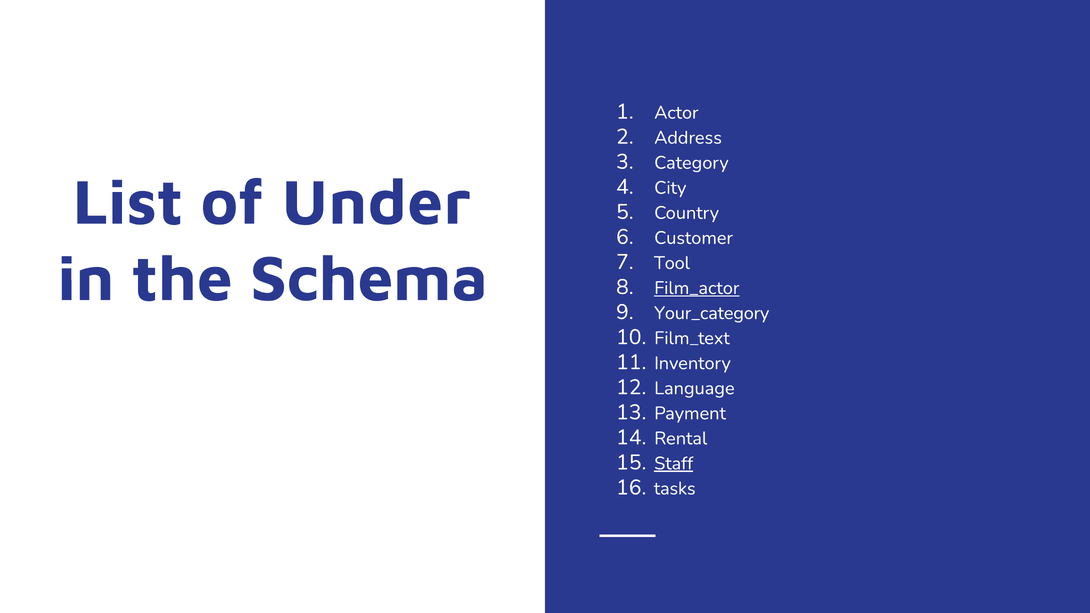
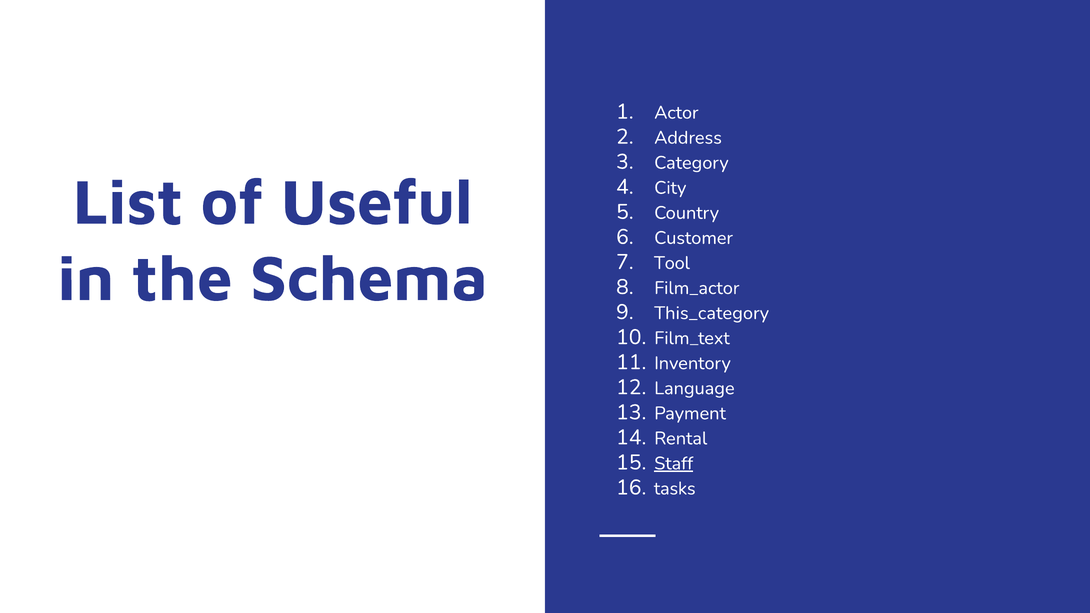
Under: Under -> Useful (377, 203)
Film_actor underline: present -> none (697, 288)
Your_category: Your_category -> This_category (712, 313)
